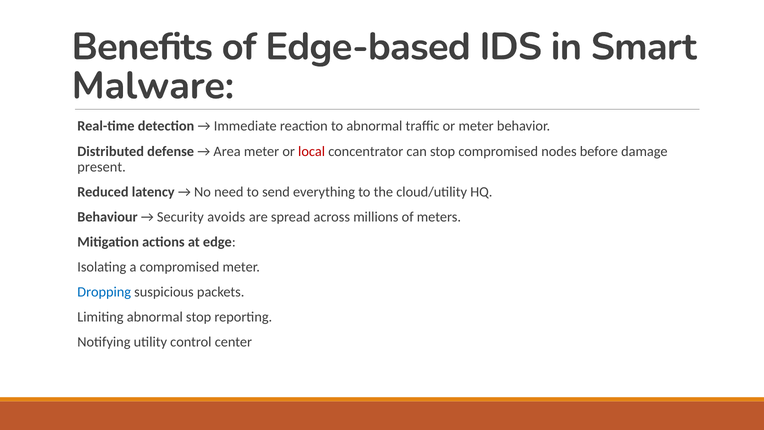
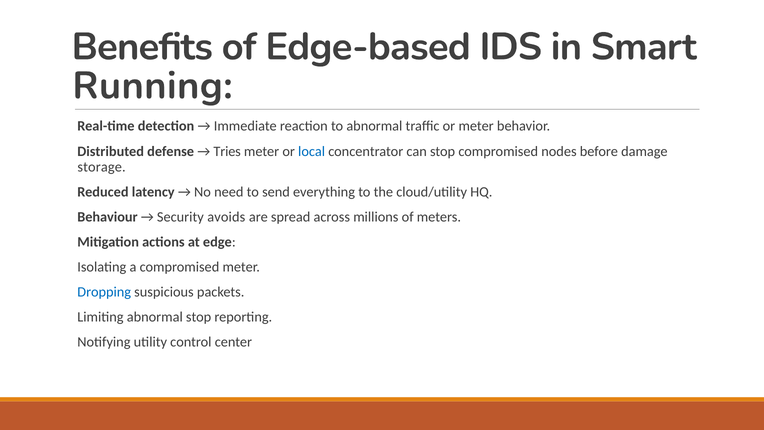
Malware: Malware -> Running (153, 86)
Area: Area -> Tries (227, 151)
local colour: red -> blue (312, 151)
present: present -> storage (102, 167)
